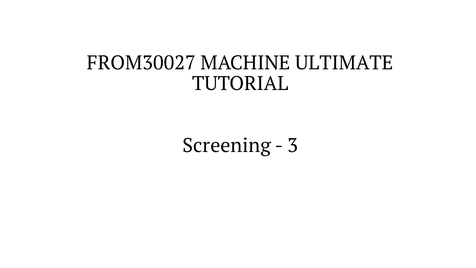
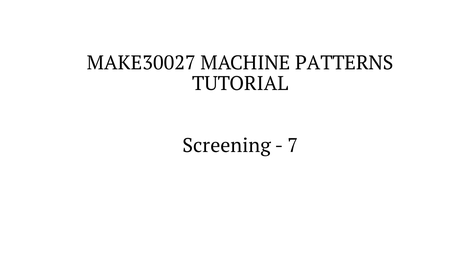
FROM30027: FROM30027 -> MAKE30027 (141, 63)
ULTIMATE: ULTIMATE -> PATTERNS (344, 63)
3: 3 -> 7 (293, 146)
